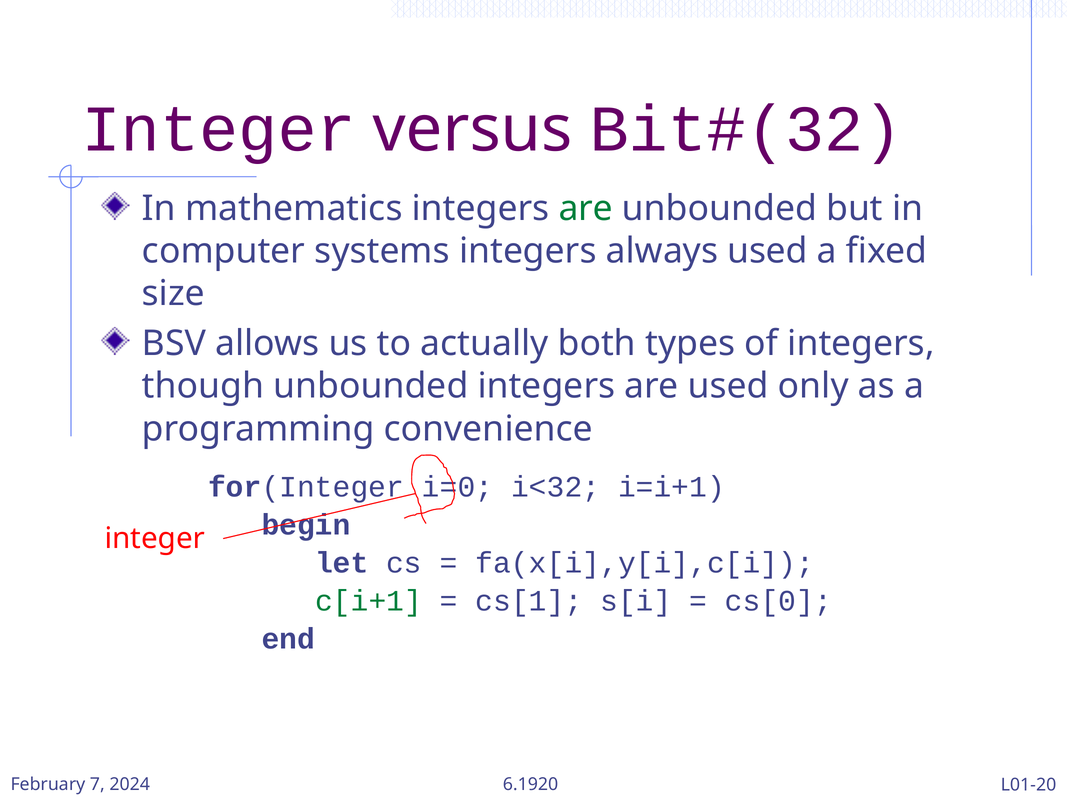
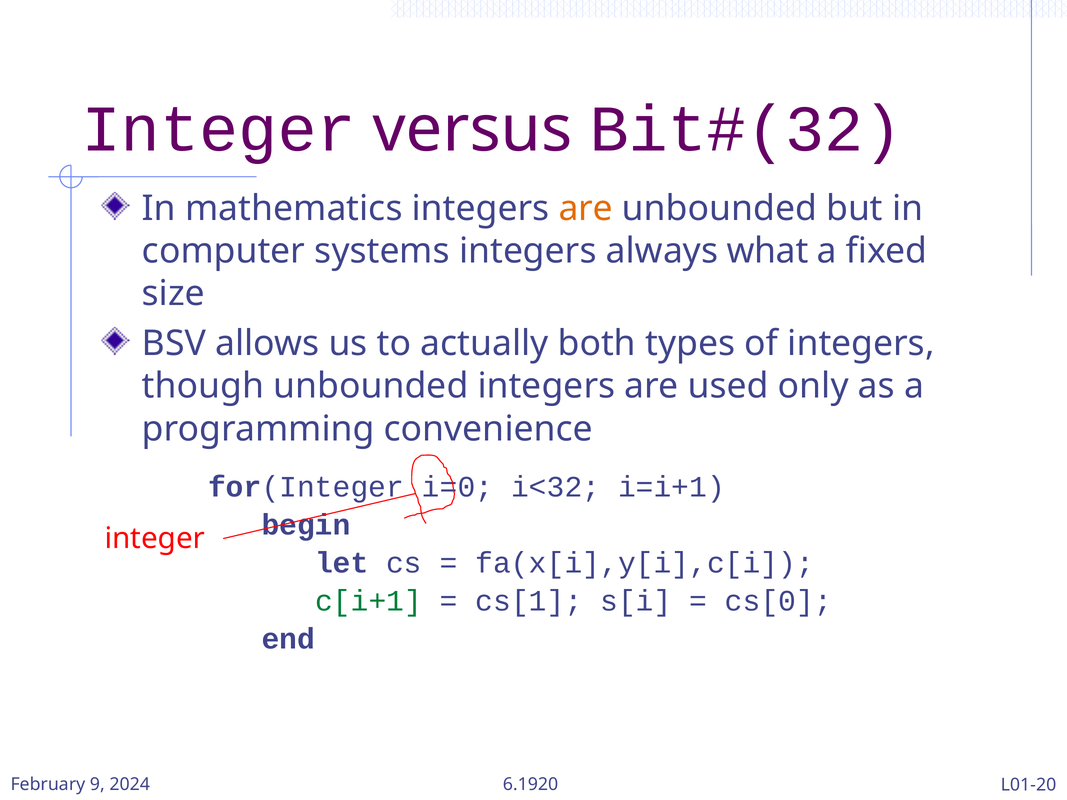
are colour: green -> orange (586, 208)
always used: used -> what (768, 251)
7: 7 -> 9 (97, 785)
